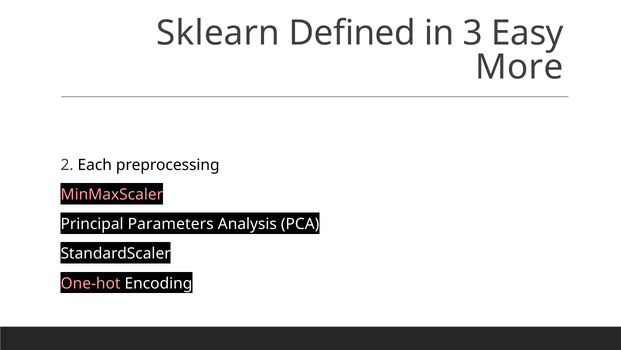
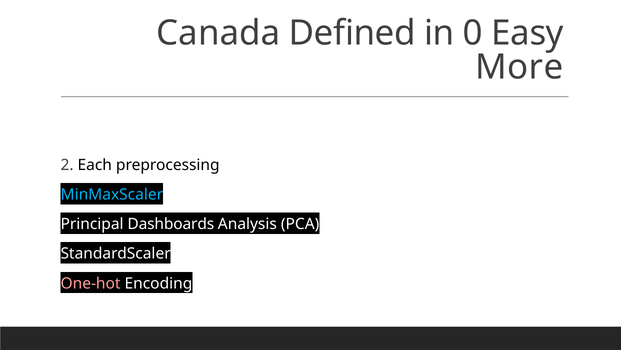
Sklearn: Sklearn -> Canada (218, 33)
3: 3 -> 0 (473, 33)
MinMaxScaler colour: pink -> light blue (112, 194)
Parameters: Parameters -> Dashboards (171, 224)
